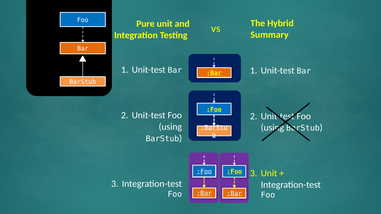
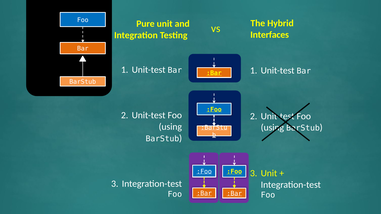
Summary: Summary -> Interfaces (270, 35)
